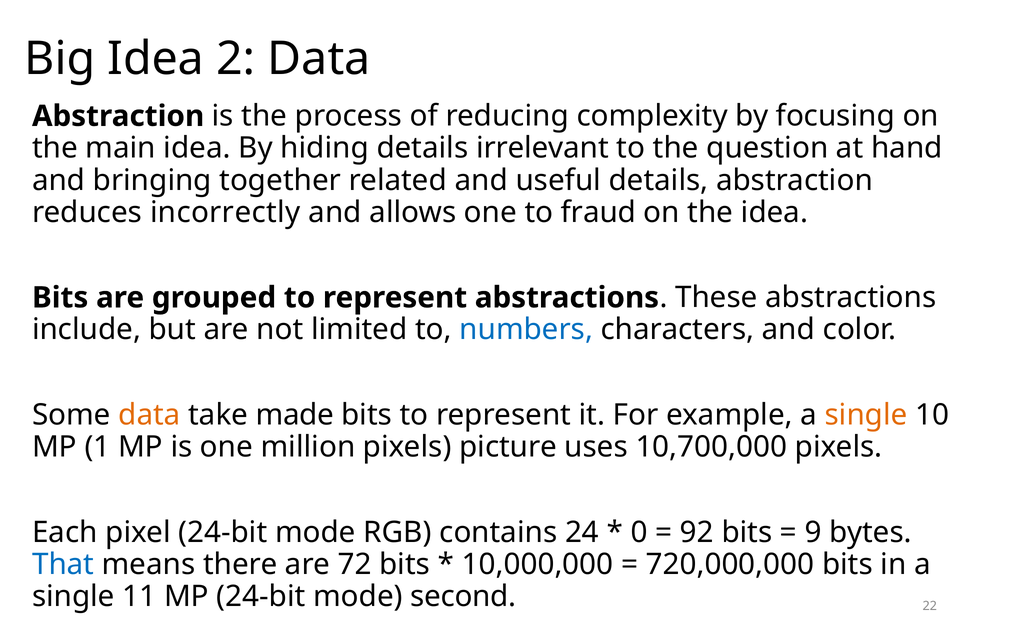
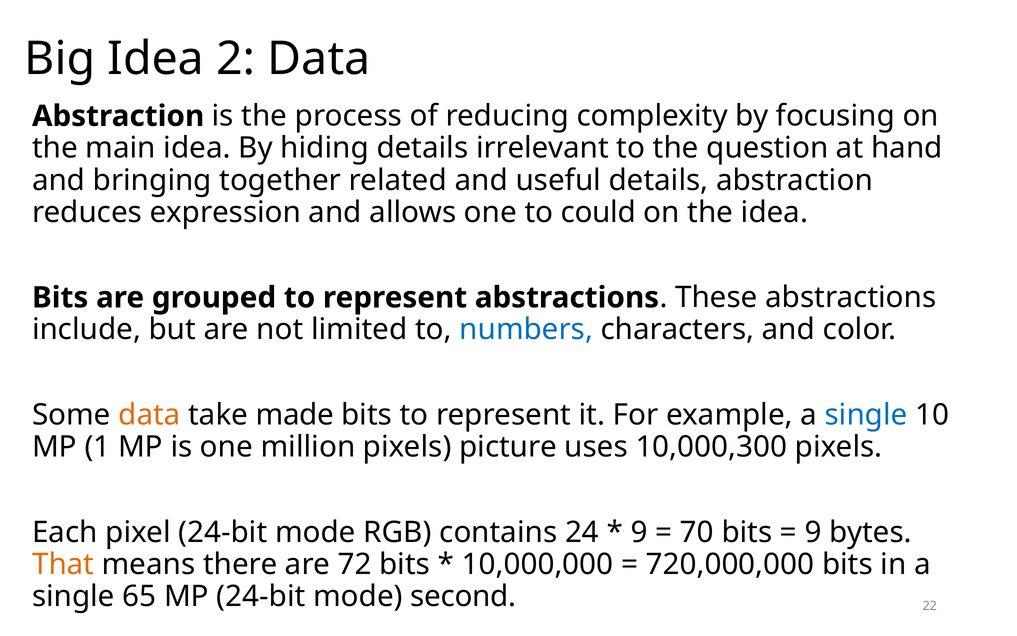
incorrectly: incorrectly -> expression (225, 212)
fraud: fraud -> could (598, 212)
single colour: orange -> blue (866, 415)
10,700,000: 10,700,000 -> 10,000,300 (711, 447)
0: 0 -> 9 (639, 532)
92: 92 -> 70 (697, 532)
That colour: blue -> orange (63, 564)
11: 11 -> 65 (139, 596)
